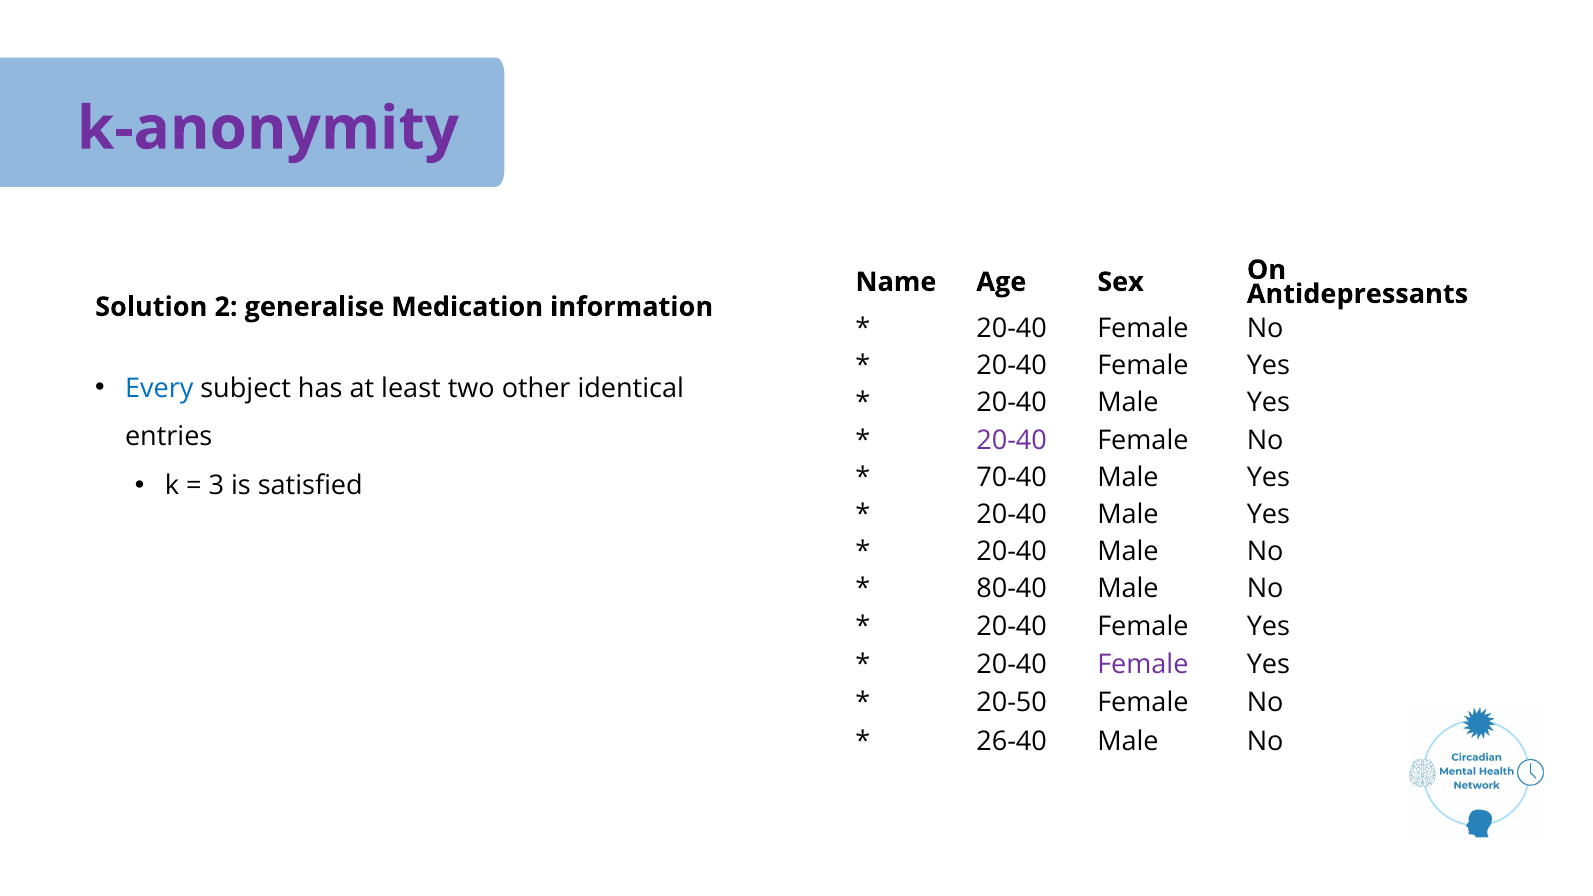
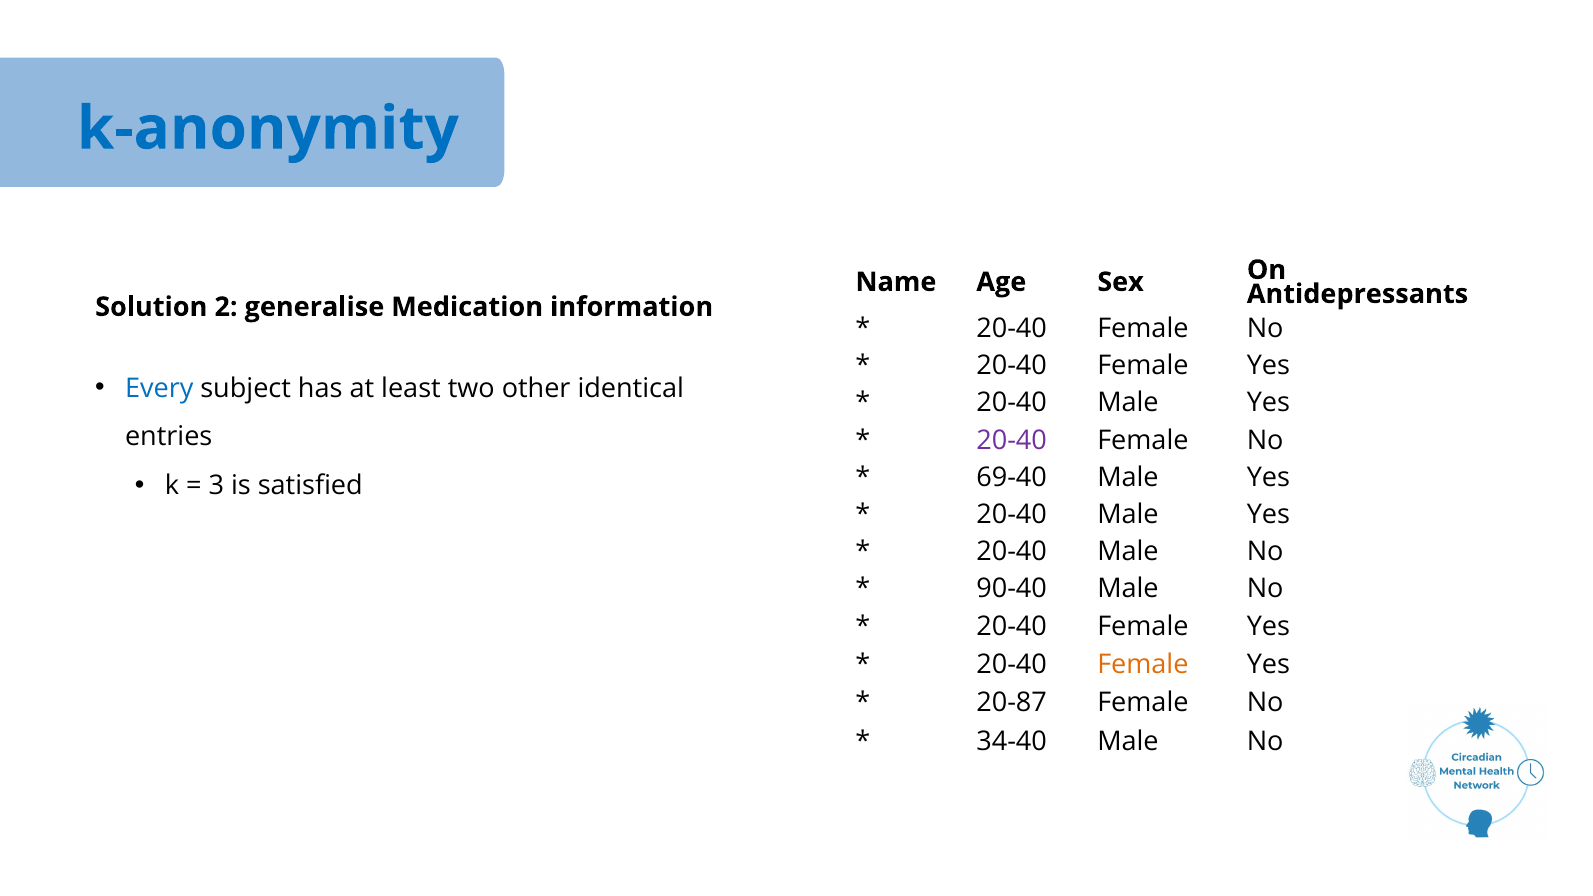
k-anonymity colour: purple -> blue (268, 129)
70-40: 70-40 -> 69-40 (1012, 477)
80-40: 80-40 -> 90-40 (1012, 589)
Female colour: purple -> orange (1143, 664)
20-50: 20-50 -> 20-87 (1012, 703)
26-40: 26-40 -> 34-40 (1012, 742)
